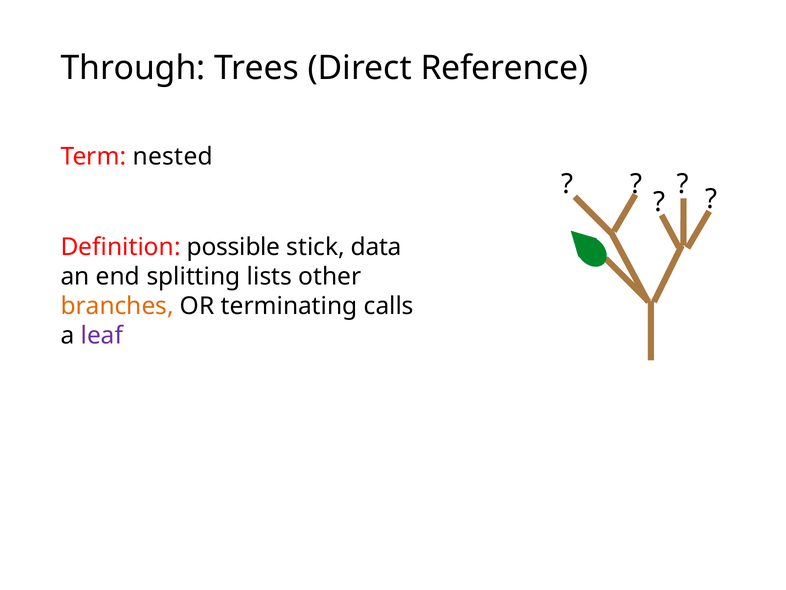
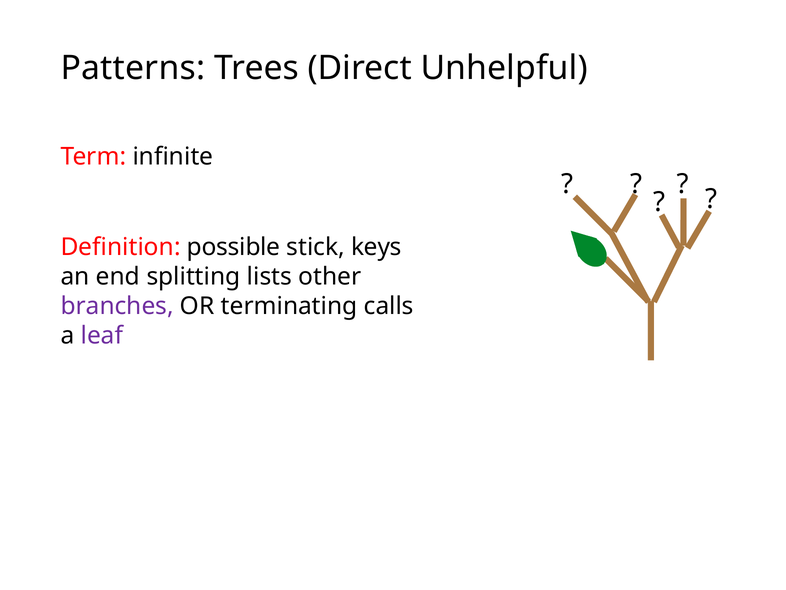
Through: Through -> Patterns (133, 68)
Reference: Reference -> Unhelpful (504, 68)
nested: nested -> infinite (173, 156)
data: data -> keys (376, 247)
branches colour: orange -> purple (117, 306)
